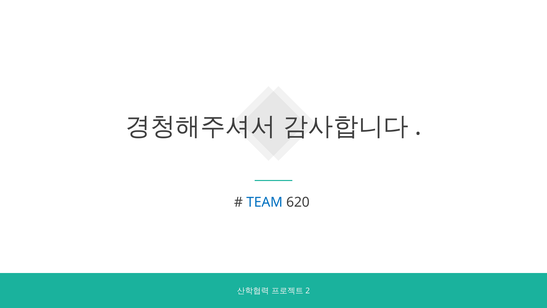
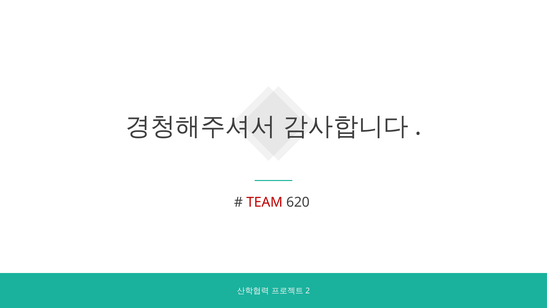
TEAM colour: blue -> red (265, 202)
